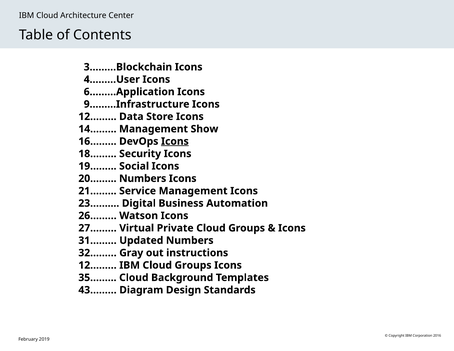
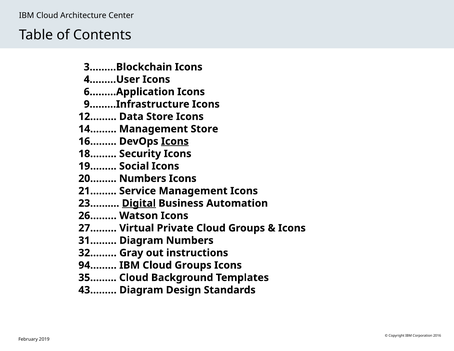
Management Show: Show -> Store (204, 129)
Digital underline: none -> present (139, 203)
31……… Updated: Updated -> Diagram (141, 240)
12………: 12……… -> 94……… (98, 265)
